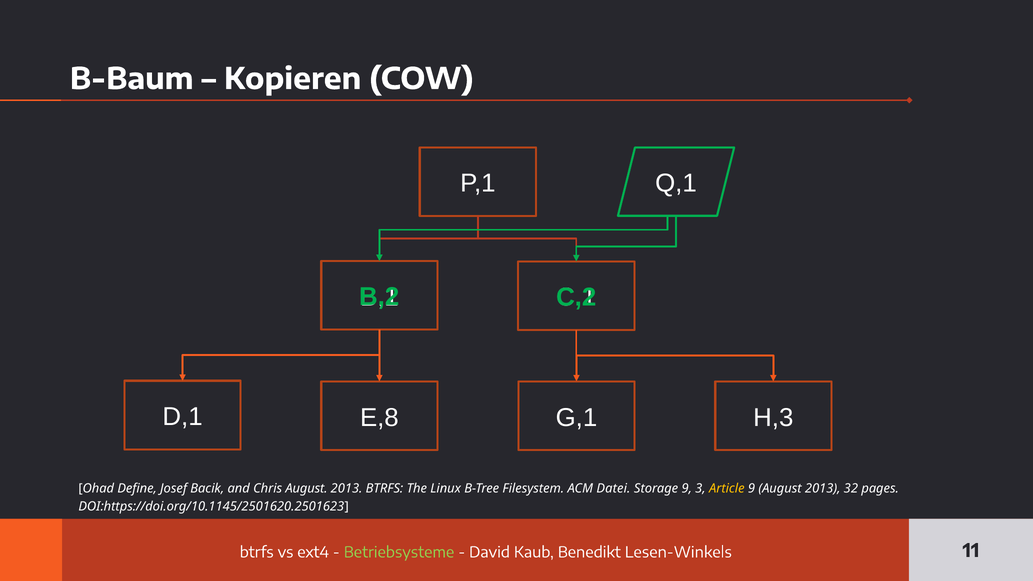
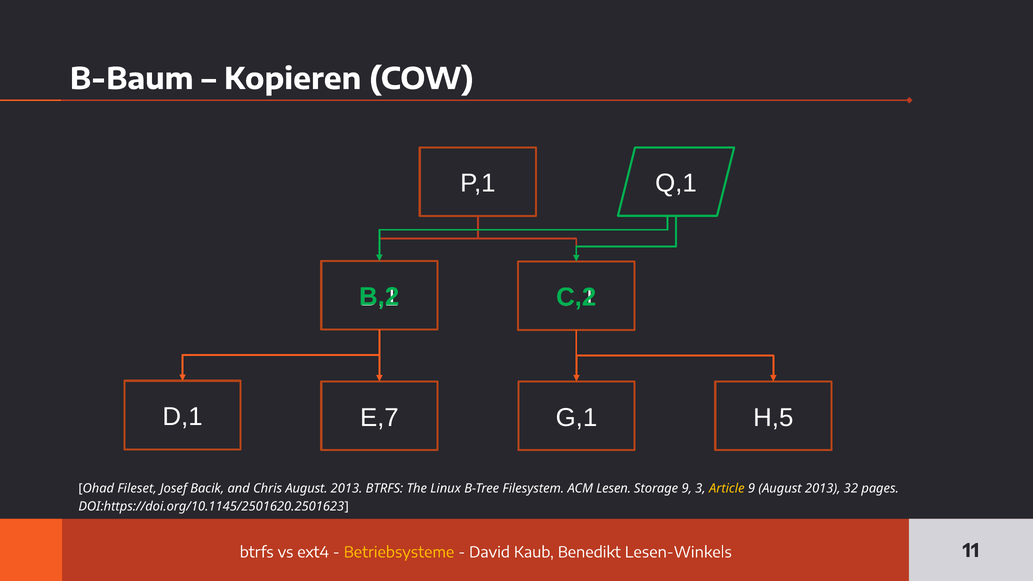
E,8: E,8 -> E,7 (379, 418)
H,3: H,3 -> H,5 (773, 418)
Define: Define -> Fileset (137, 489)
Datei: Datei -> Lesen (614, 489)
Betriebsysteme colour: light green -> yellow (399, 552)
